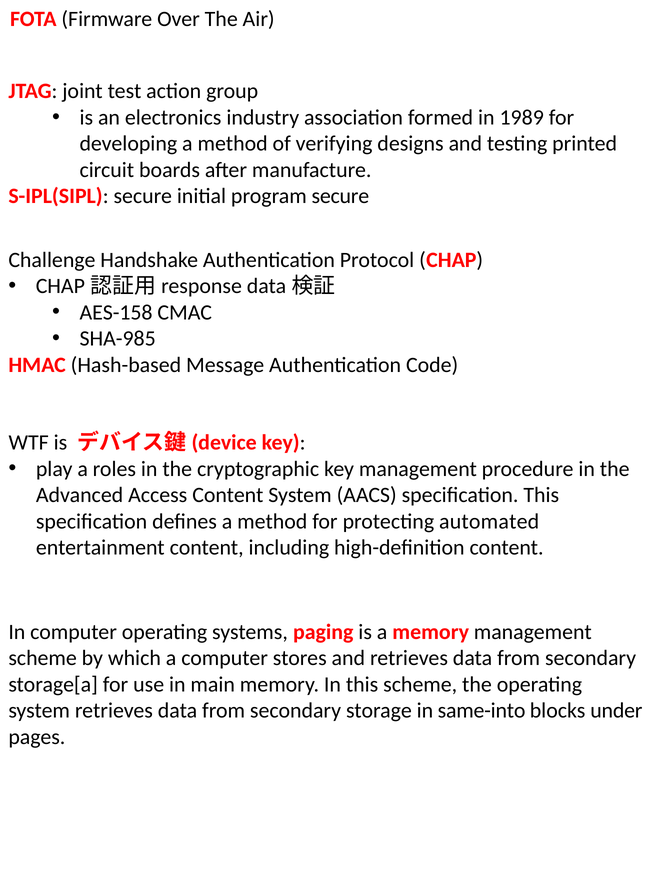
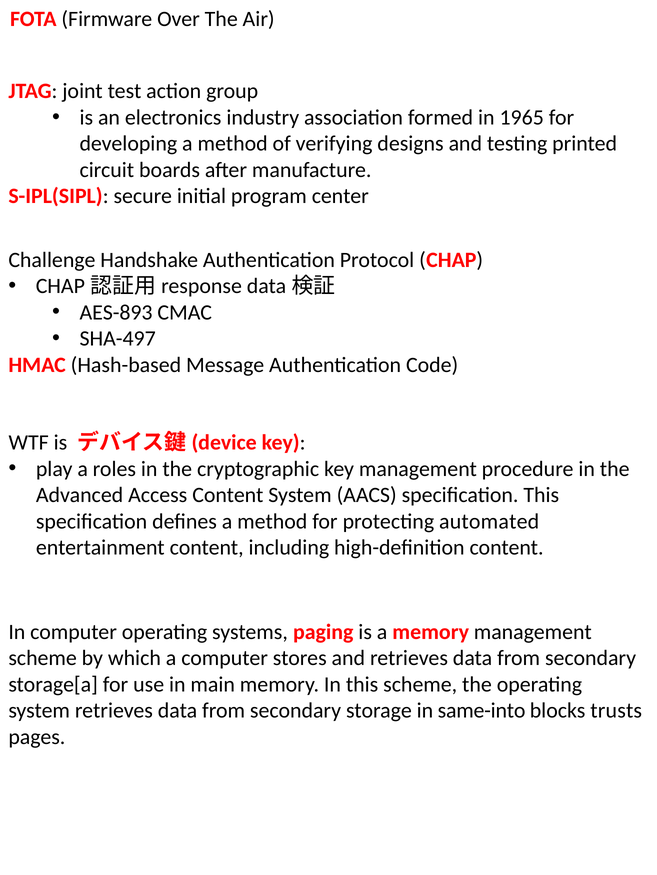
1989: 1989 -> 1965 (522, 118)
program secure: secure -> center (340, 196)
AES-158: AES-158 -> AES-893 (116, 313)
SHA-985: SHA-985 -> SHA-497 (118, 339)
under: under -> trusts (616, 712)
